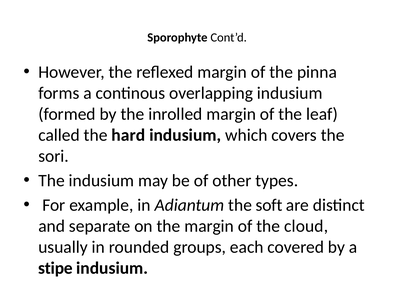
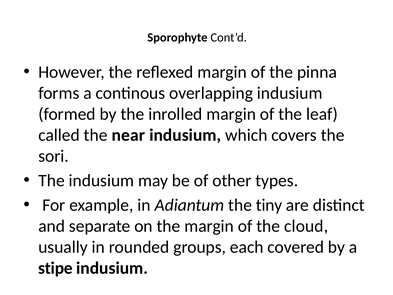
hard: hard -> near (128, 135)
soft: soft -> tiny (269, 205)
